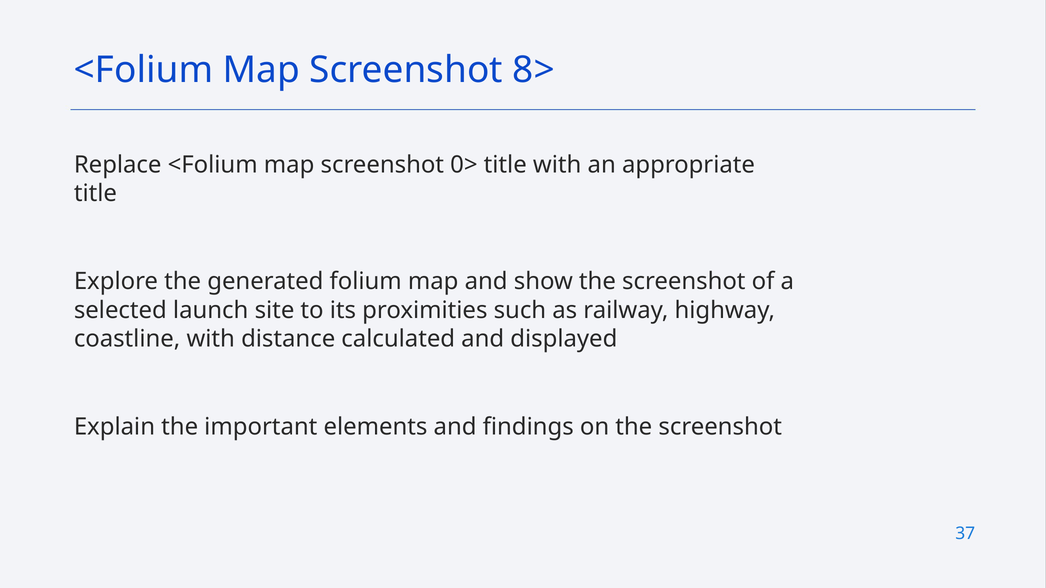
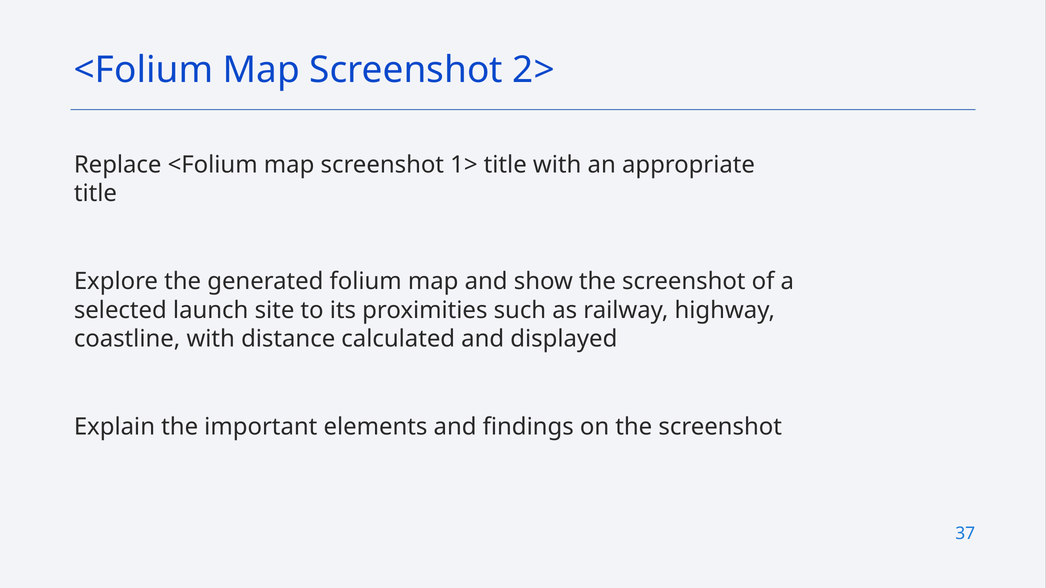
8>: 8> -> 2> (534, 70)
0>: 0> -> 1> (464, 165)
